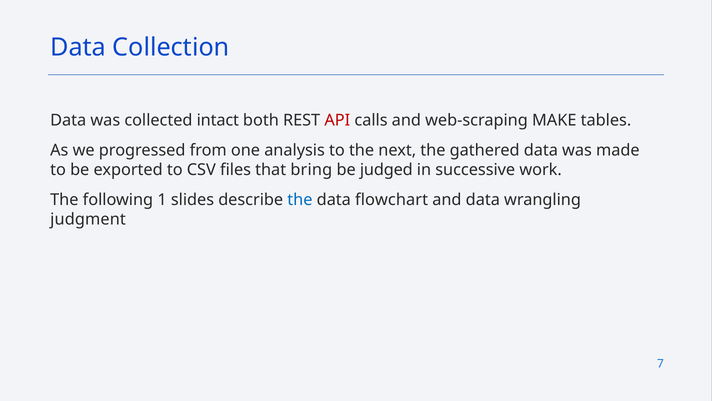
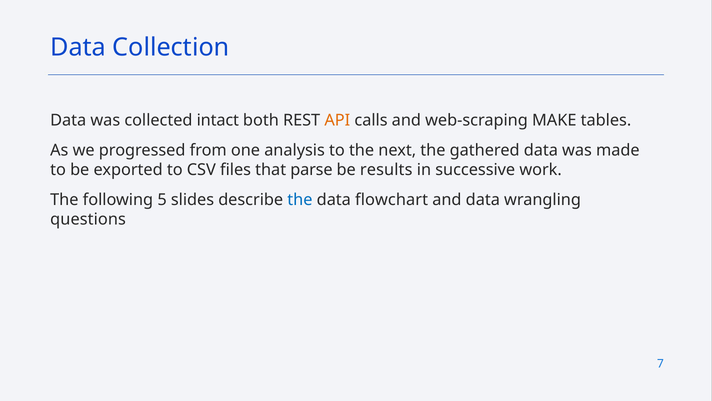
API colour: red -> orange (337, 120)
bring: bring -> parse (311, 170)
judged: judged -> results (386, 170)
1: 1 -> 5 (162, 200)
judgment: judgment -> questions (88, 219)
